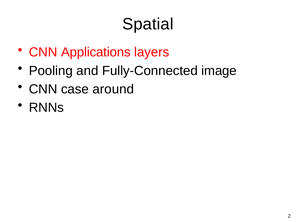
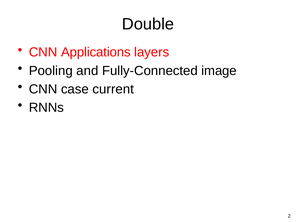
Spatial: Spatial -> Double (148, 24)
around: around -> current (113, 89)
